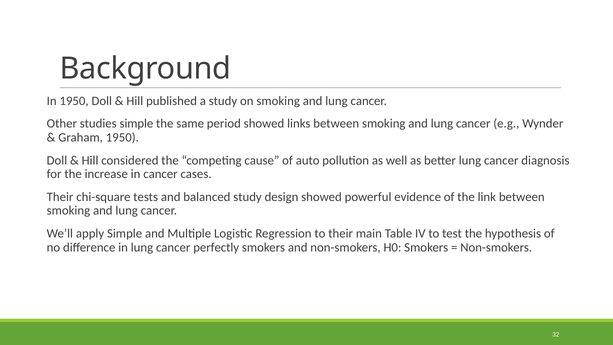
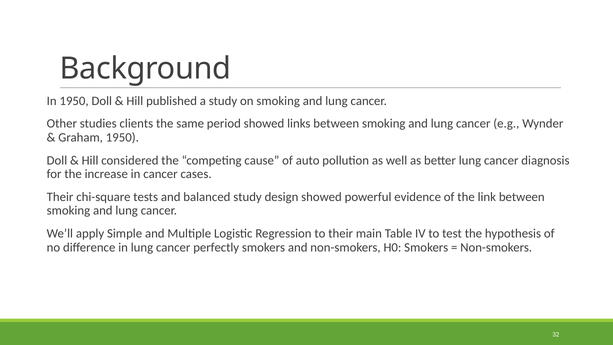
studies simple: simple -> clients (136, 124)
